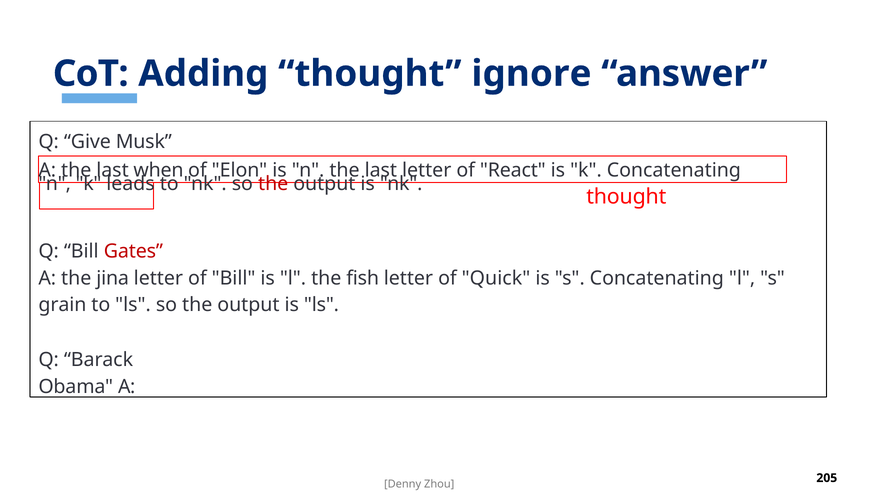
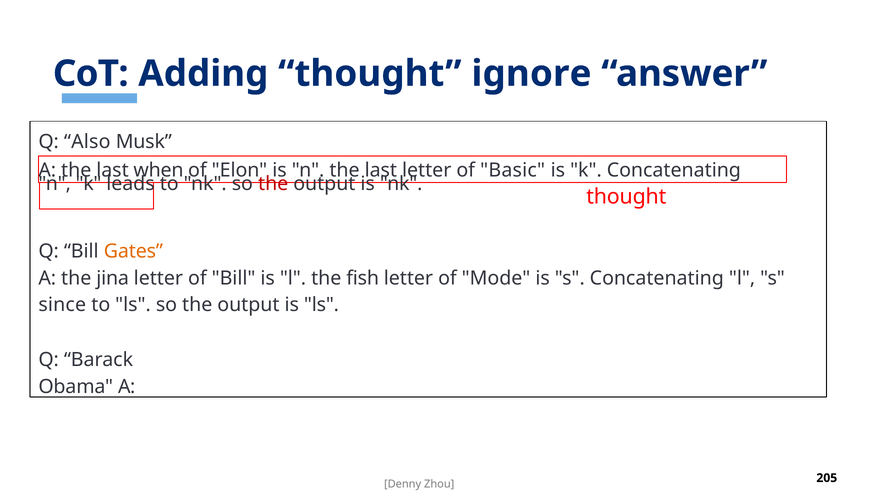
Give: Give -> Also (87, 142)
React: React -> Basic (513, 171)
Gates colour: red -> orange (133, 251)
Quick: Quick -> Mode (496, 278)
grain: grain -> since (62, 305)
